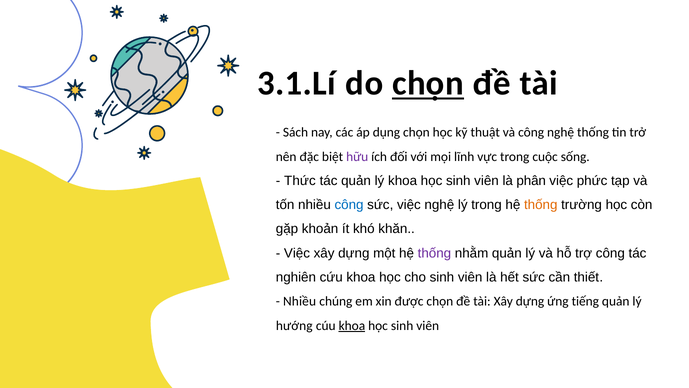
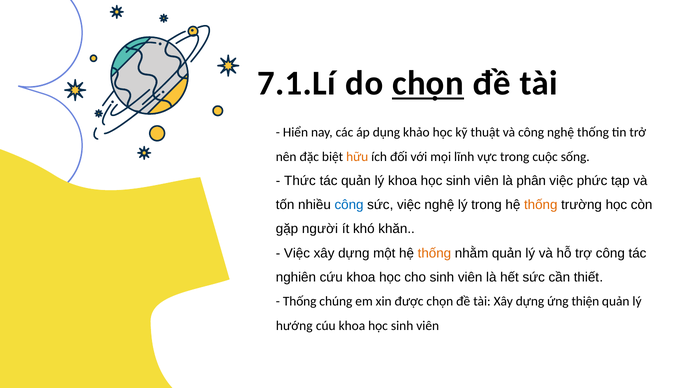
3.1.Lí: 3.1.Lí -> 7.1.Lí (297, 83)
Sách: Sách -> Hiển (296, 132)
dụng chọn: chọn -> khảo (416, 132)
hữu colour: purple -> orange (357, 156)
khoản: khoản -> người (320, 229)
thống colour: purple -> orange (434, 253)
Nhiều: Nhiều -> Thống (300, 301)
tiếng: tiếng -> thiện (585, 301)
khoa underline: present -> none (352, 325)
